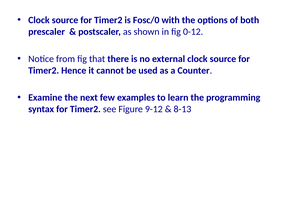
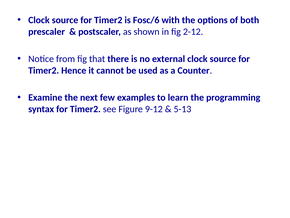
Fosc/0: Fosc/0 -> Fosc/6 (146, 20)
0-12: 0-12 -> 2-12 (193, 32)
8-13: 8-13 -> 5-13 (182, 109)
